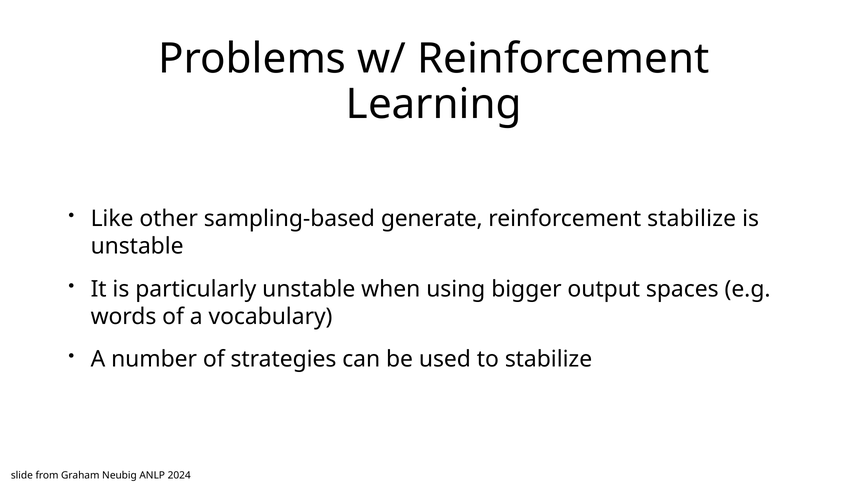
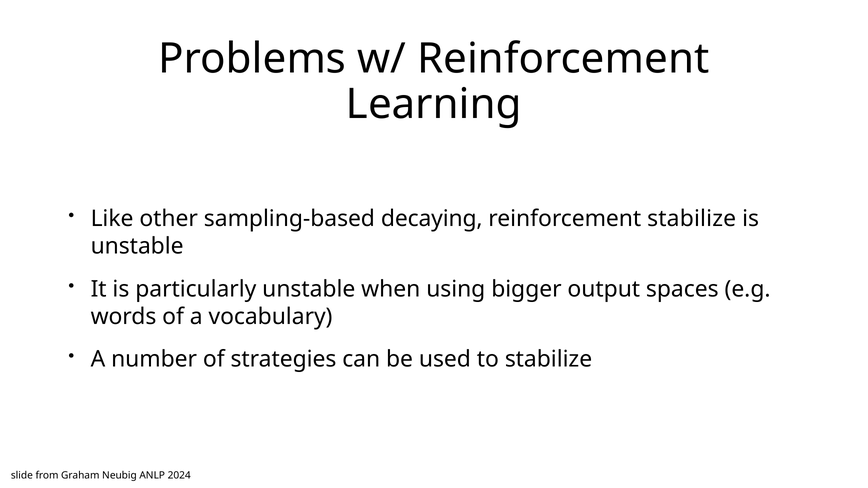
generate: generate -> decaying (432, 219)
